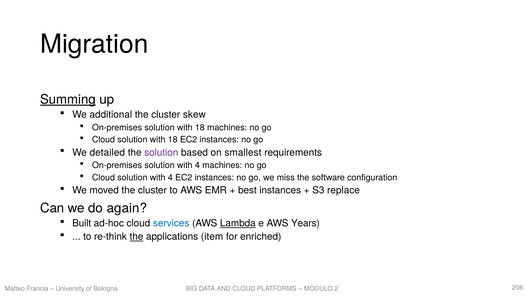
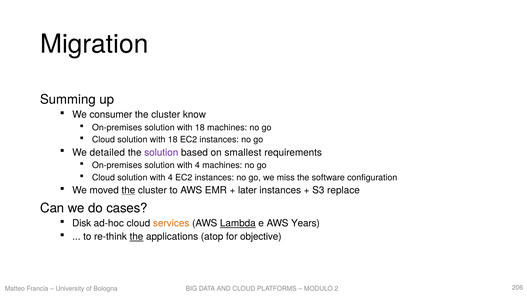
Summing underline: present -> none (68, 100)
additional: additional -> consumer (111, 115)
skew: skew -> know (194, 115)
the underline: none -> present (128, 191)
best: best -> later (247, 191)
again: again -> cases (127, 208)
Built: Built -> Disk (82, 224)
services colour: blue -> orange (171, 224)
item: item -> atop (212, 237)
enriched: enriched -> objective (261, 237)
